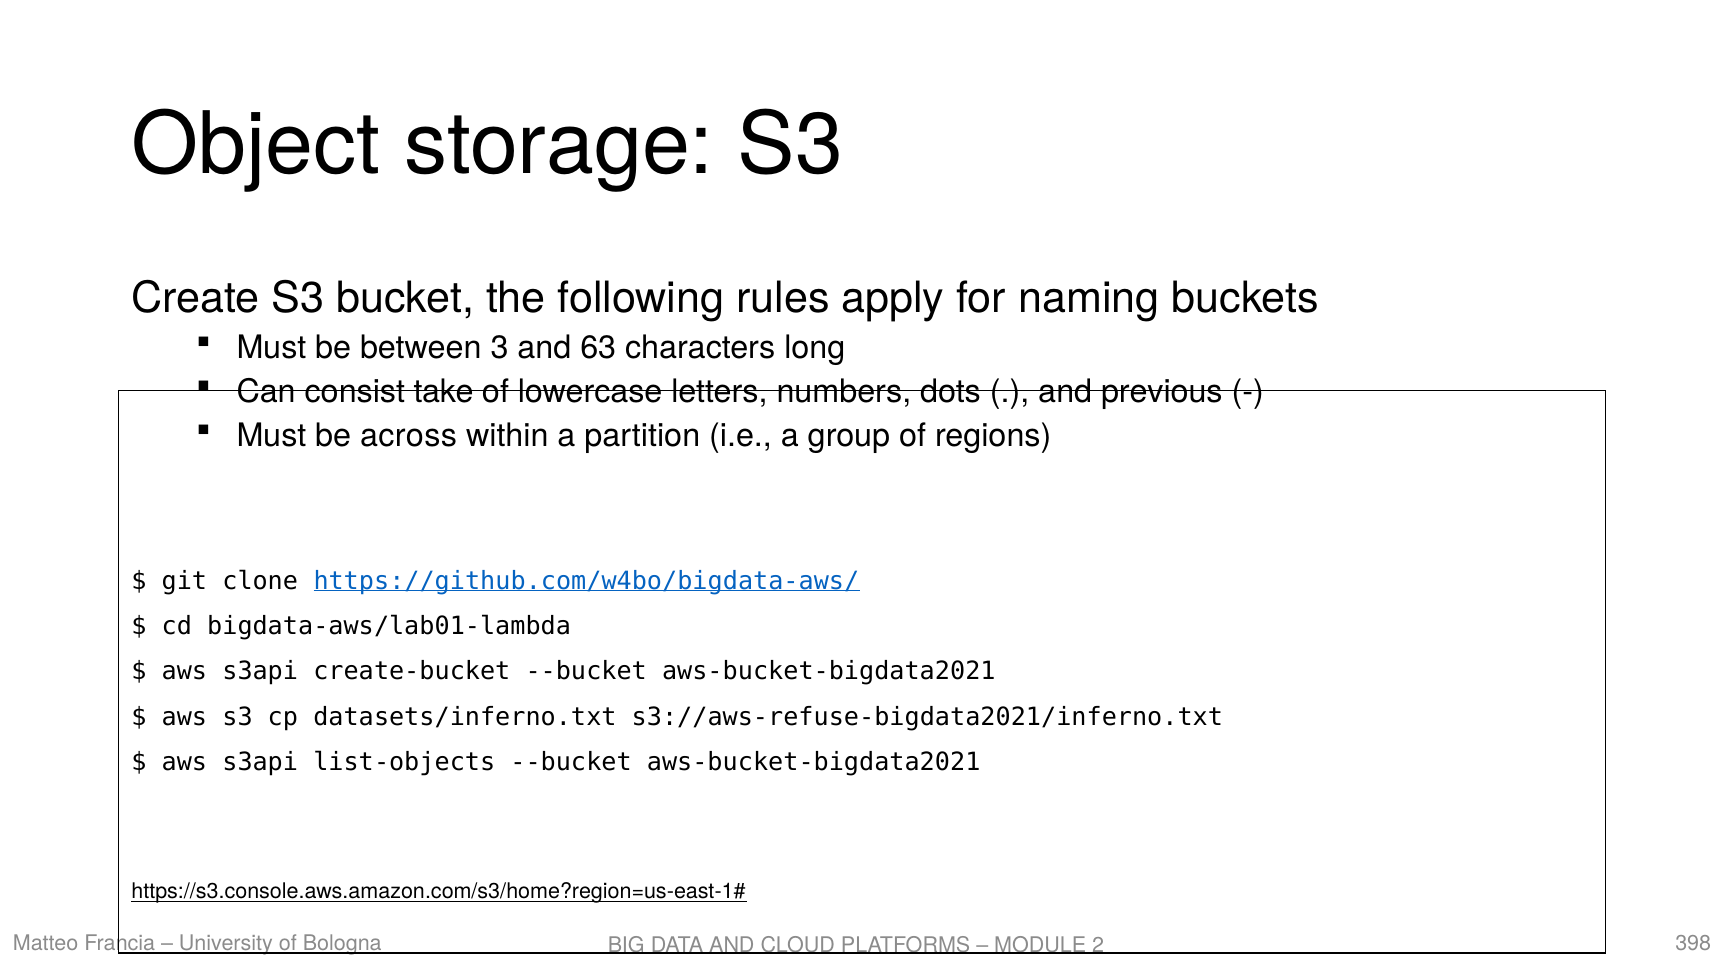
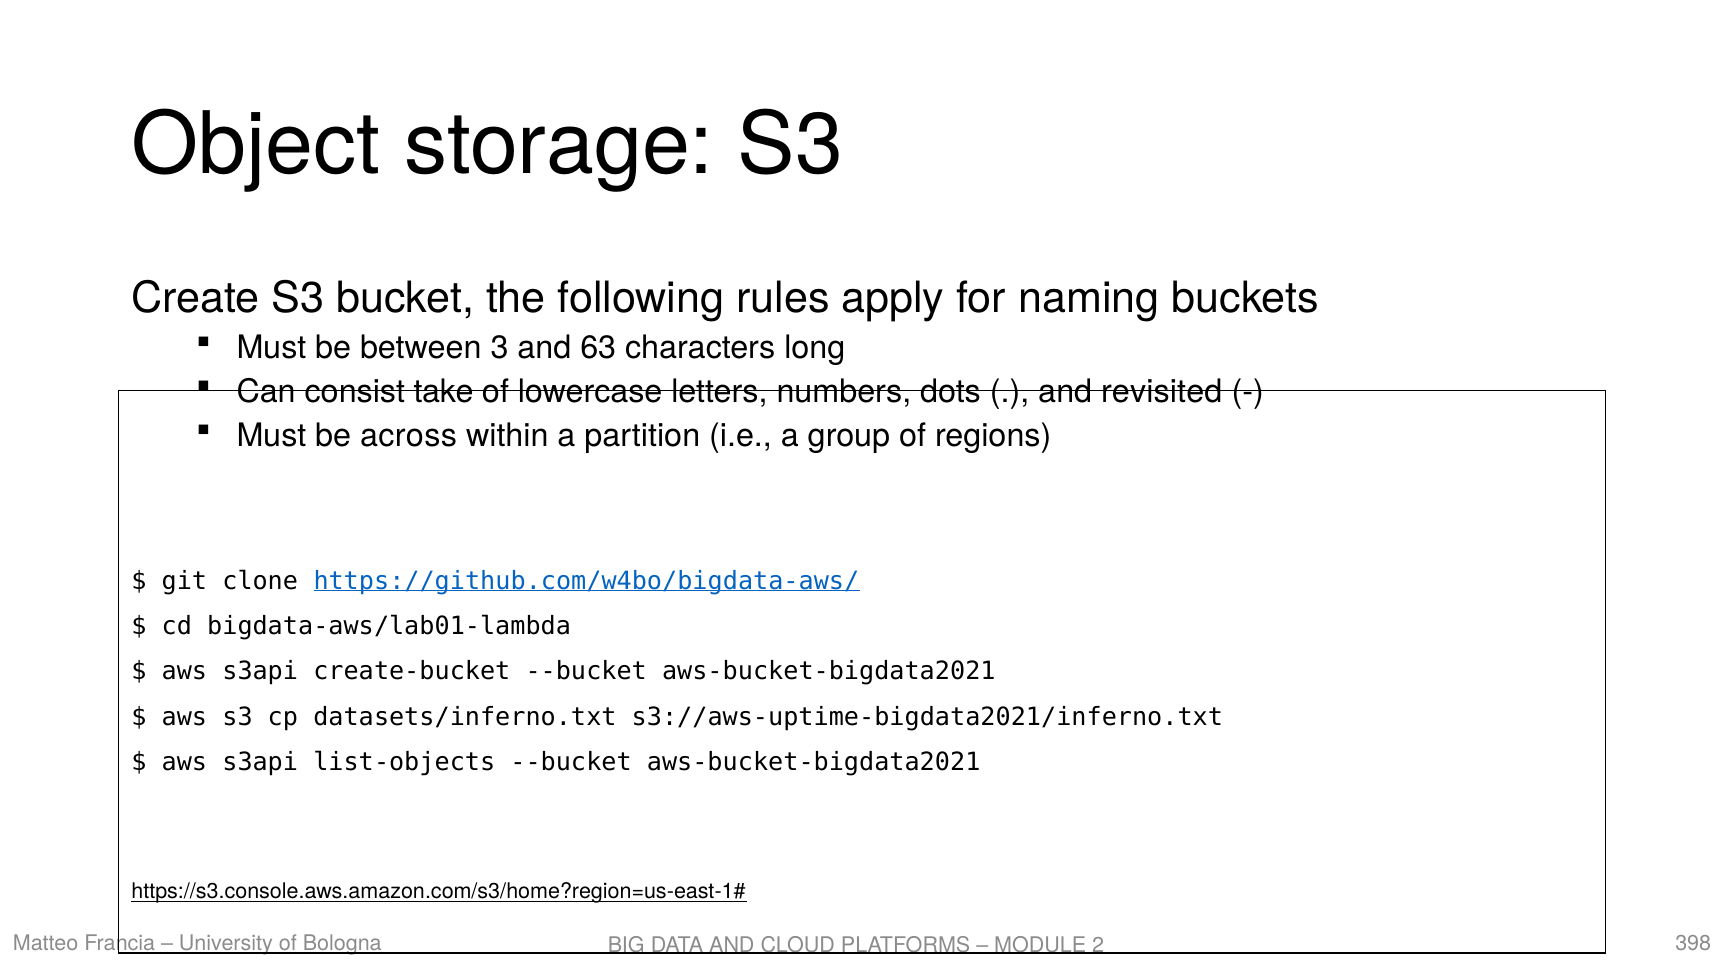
previous: previous -> revisited (1162, 391)
s3://aws-refuse-bigdata2021/inferno.txt: s3://aws-refuse-bigdata2021/inferno.txt -> s3://aws-uptime-bigdata2021/inferno.txt (927, 717)
